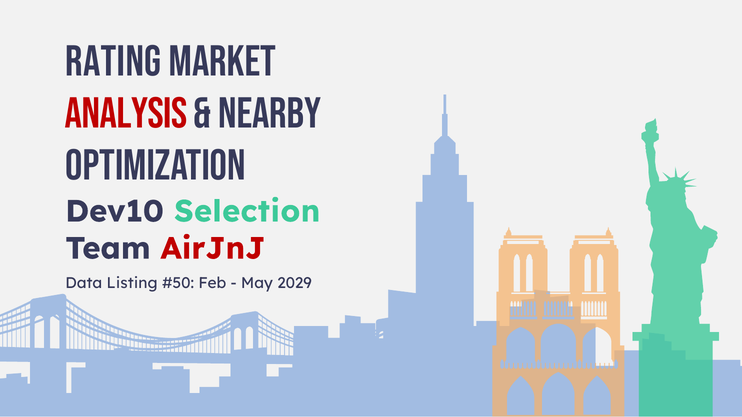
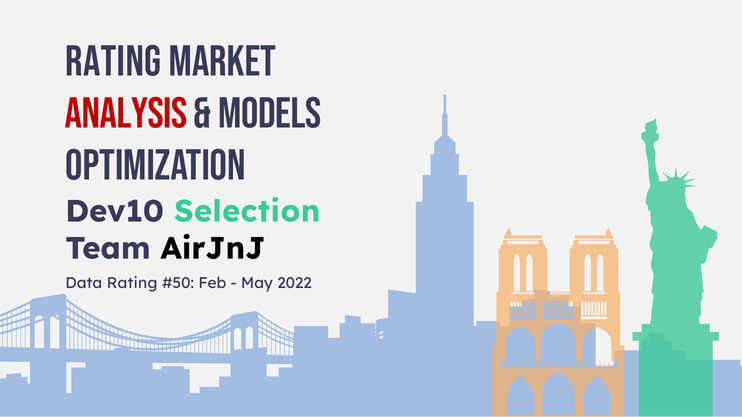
Nearby: Nearby -> Models (270, 114)
AirJnJ colour: red -> black (213, 249)
Data Listing: Listing -> Rating (132, 284)
2029: 2029 -> 2022 (295, 284)
